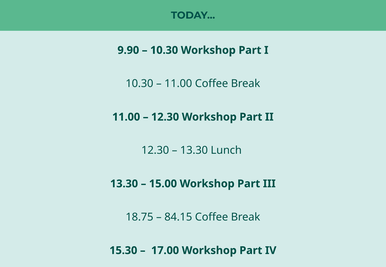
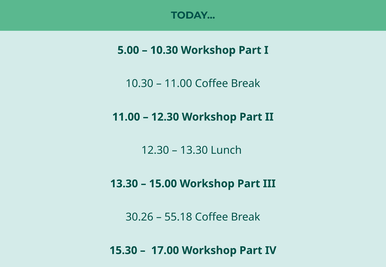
9.90: 9.90 -> 5.00 (128, 50)
18.75: 18.75 -> 30.26 (139, 217)
84.15: 84.15 -> 55.18 (178, 217)
